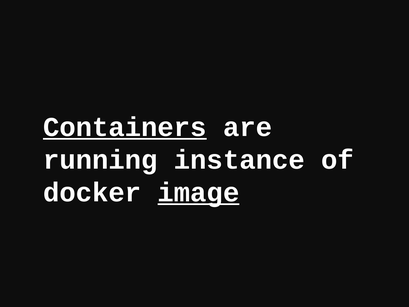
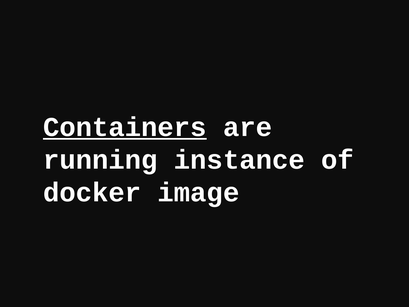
image underline: present -> none (198, 192)
